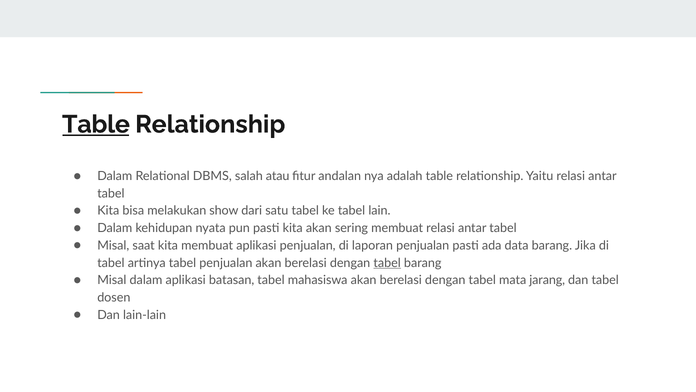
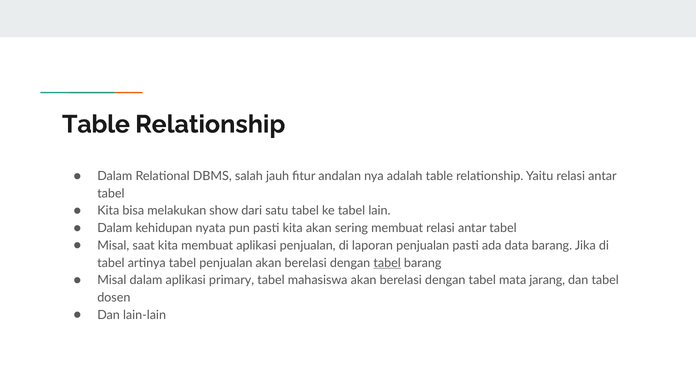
Table underline: present -> none (96, 124)
atau: atau -> jauh (278, 176)
batasan: batasan -> primary (232, 280)
